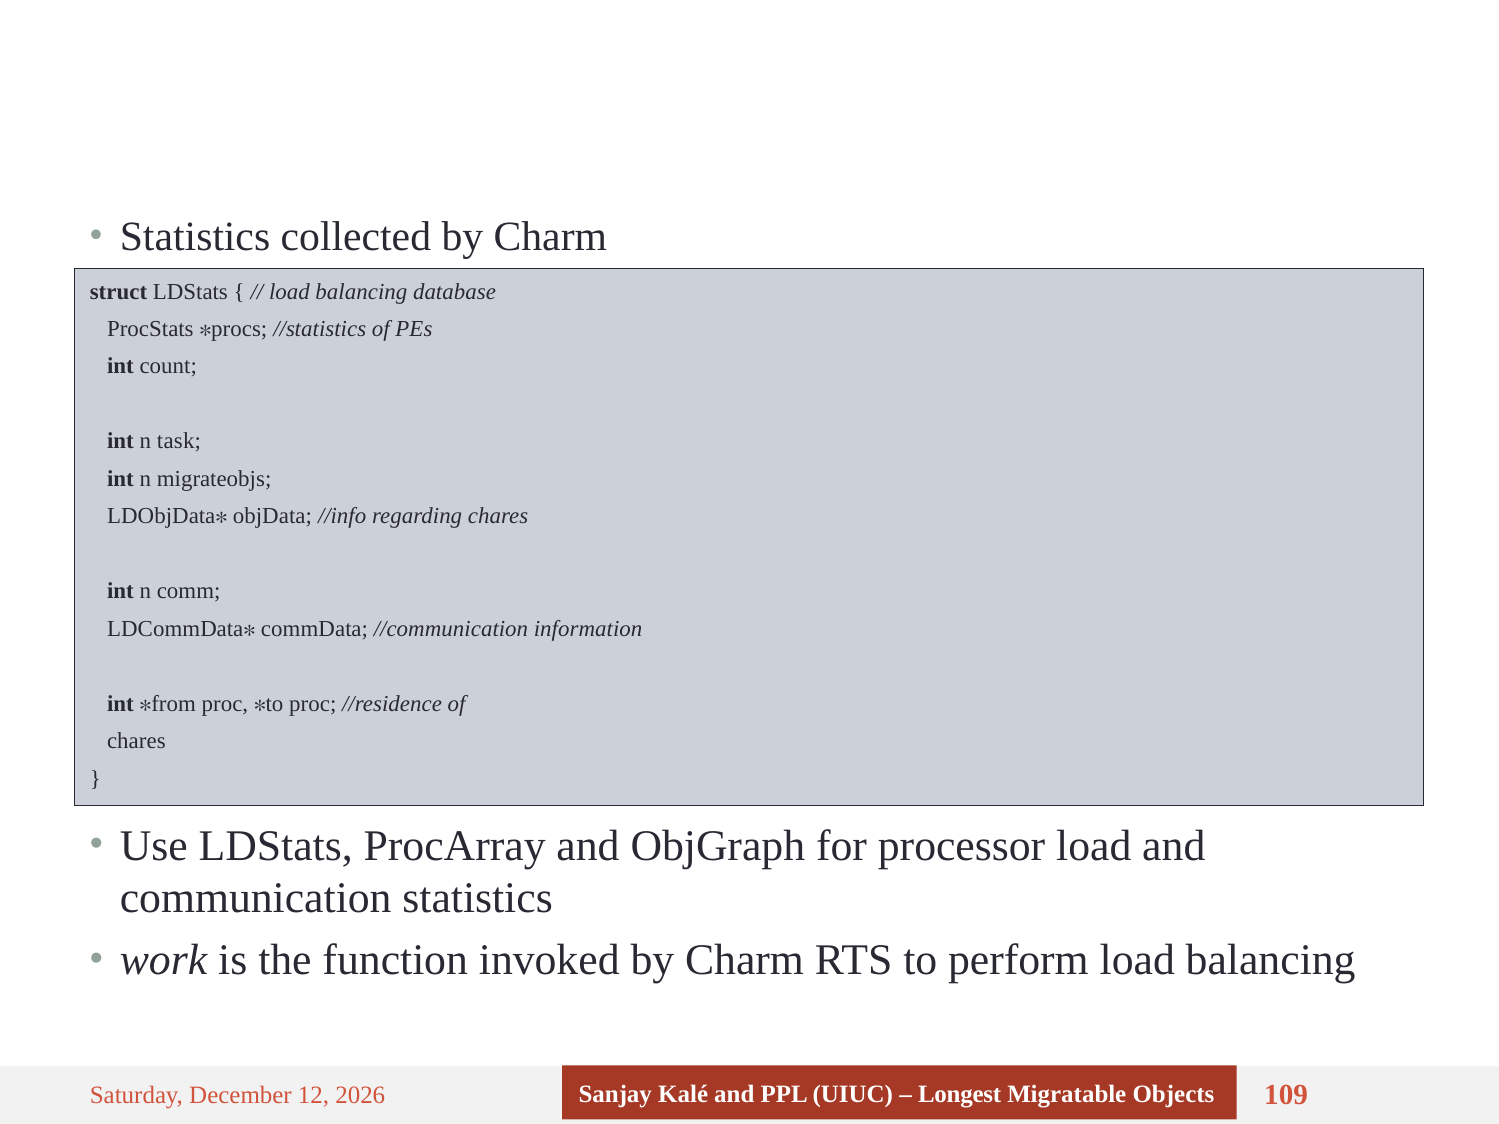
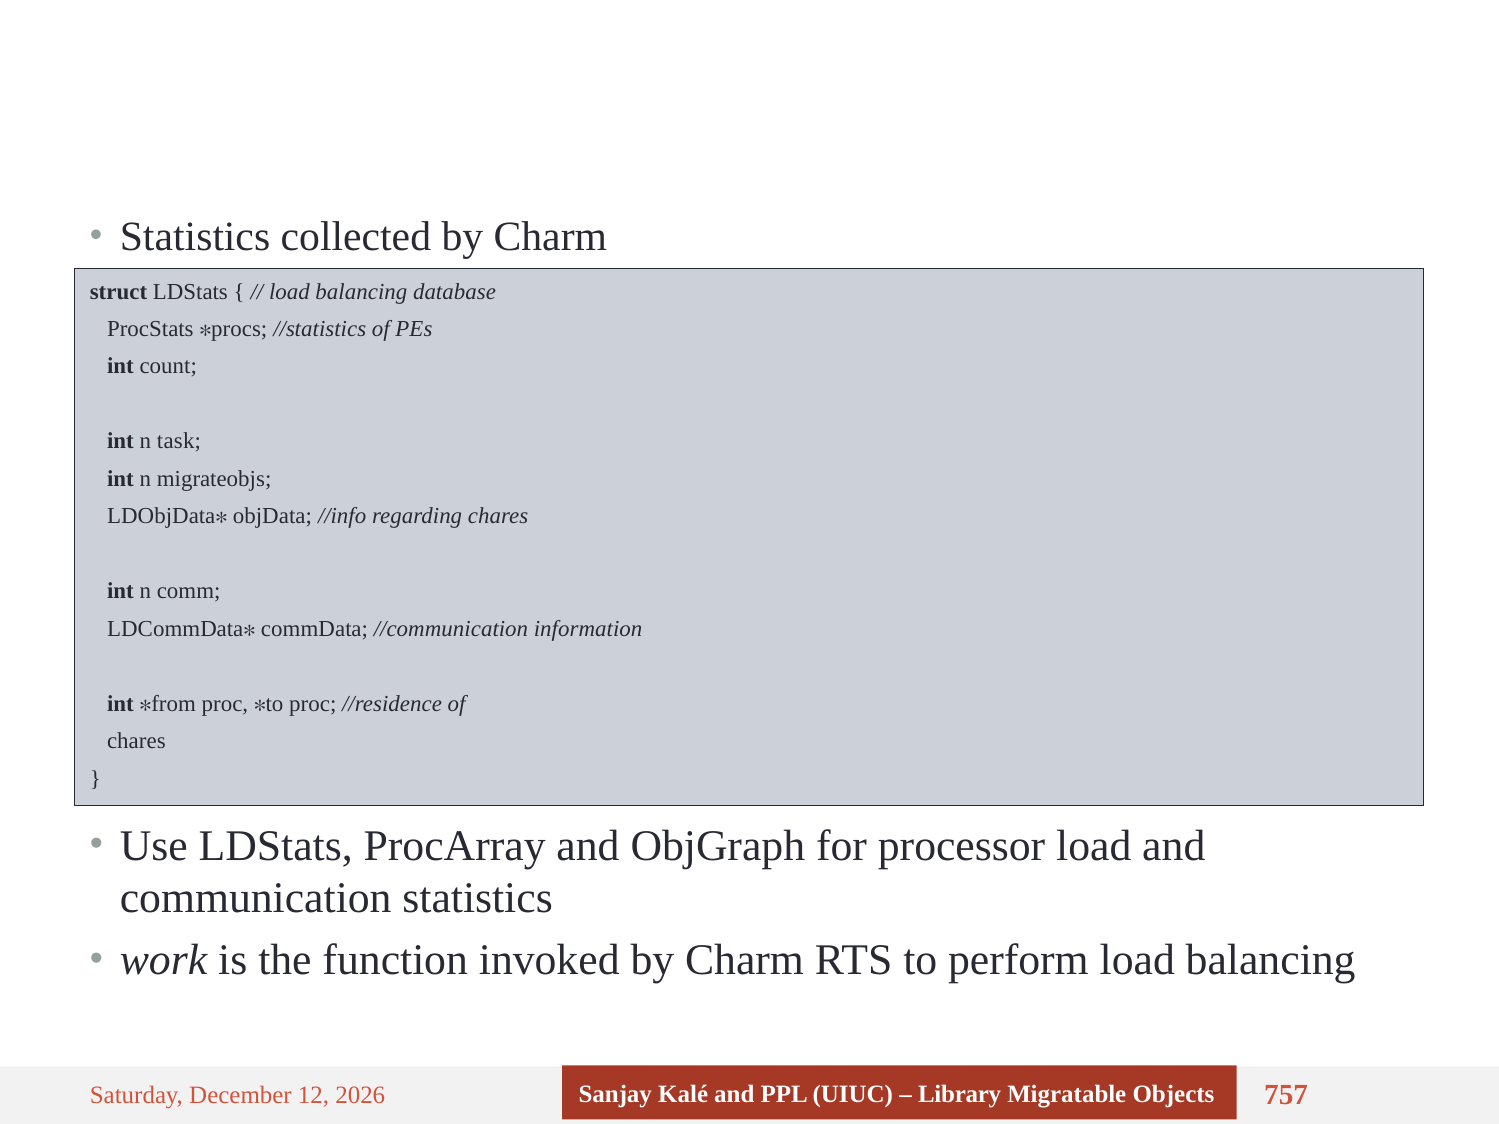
Longest: Longest -> Library (960, 1094)
109: 109 -> 757 (1286, 1096)
